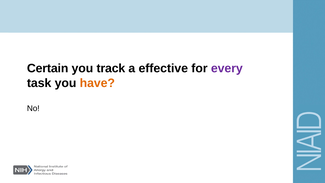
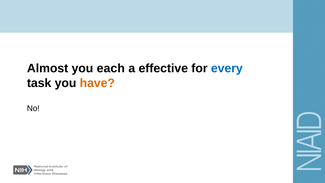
Certain: Certain -> Almost (48, 68)
track: track -> each (111, 68)
every colour: purple -> blue (227, 68)
